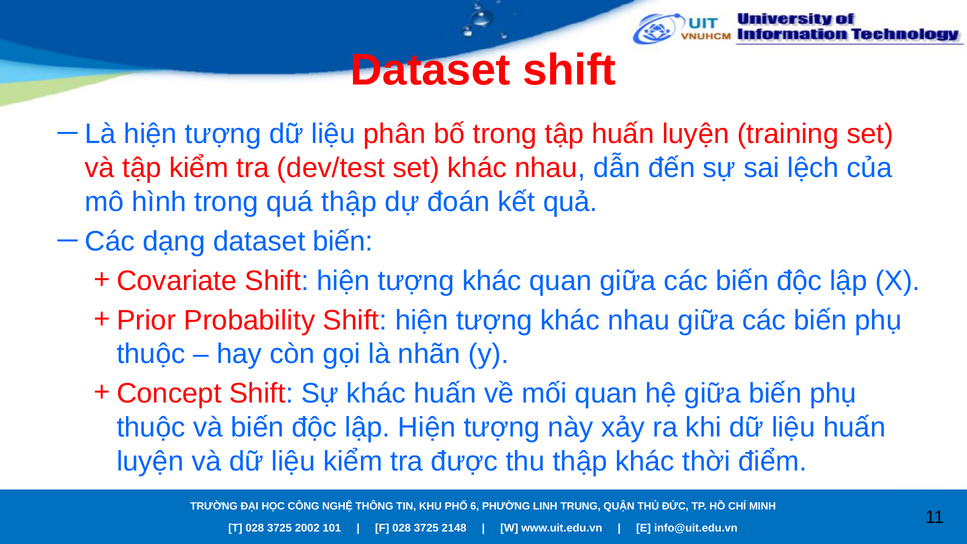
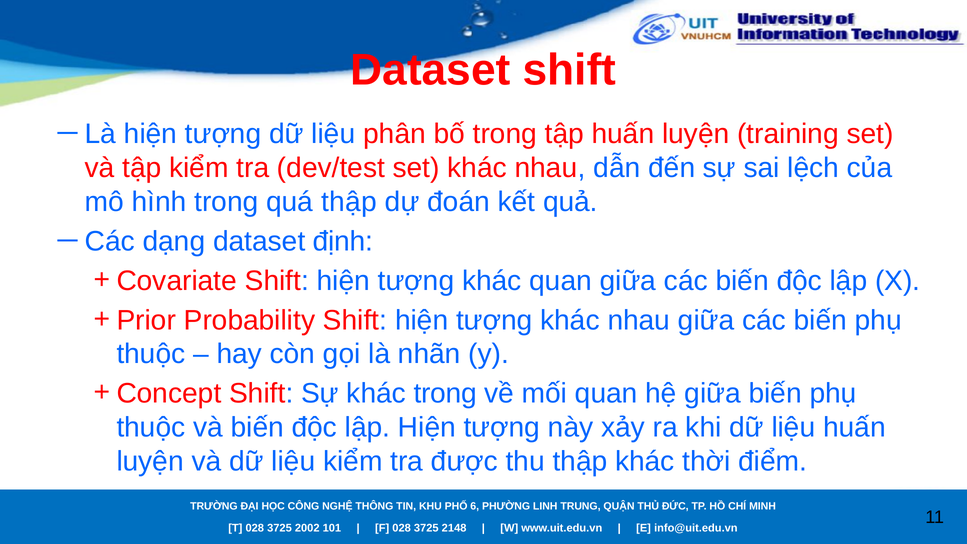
dataset biến: biến -> định (343, 241)
khác huấn: huấn -> trong (445, 394)
